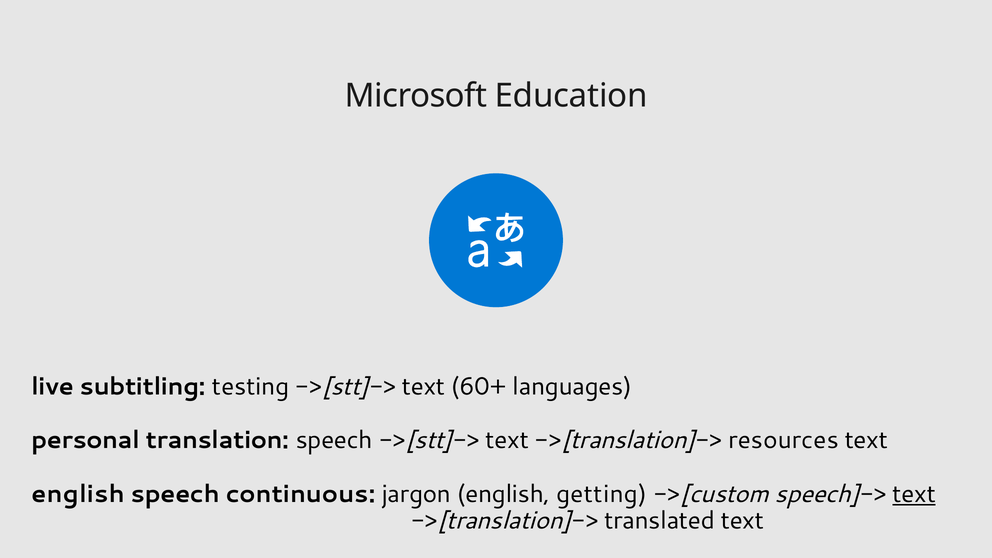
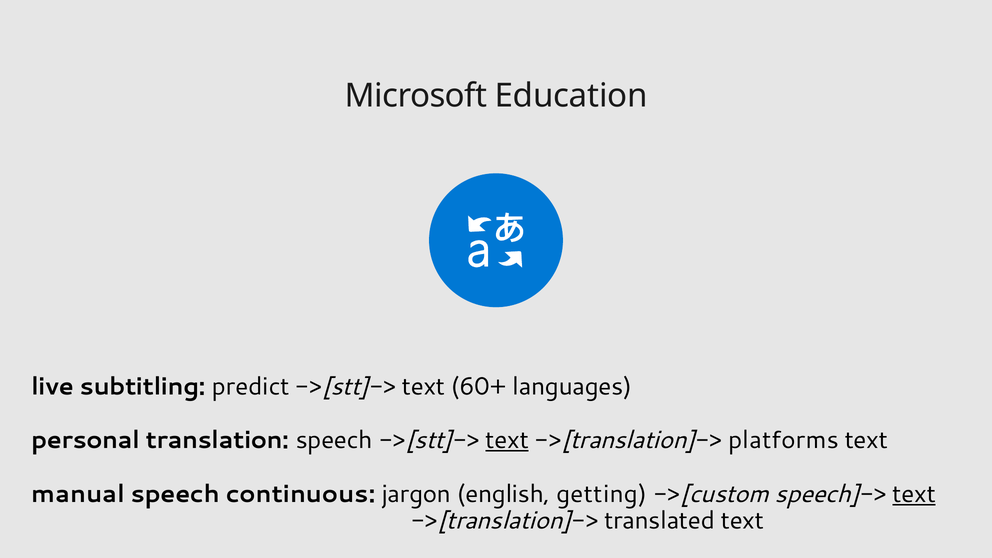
testing: testing -> predict (251, 387)
text underline: none -> present (507, 440)
resources: resources -> platforms (784, 440)
english: english -> manual (78, 494)
